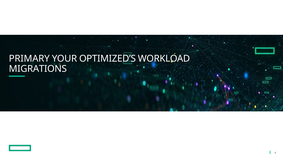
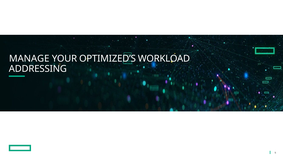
PRIMARY: PRIMARY -> MANAGE (29, 59)
MIGRATIONS: MIGRATIONS -> ADDRESSING (38, 69)
